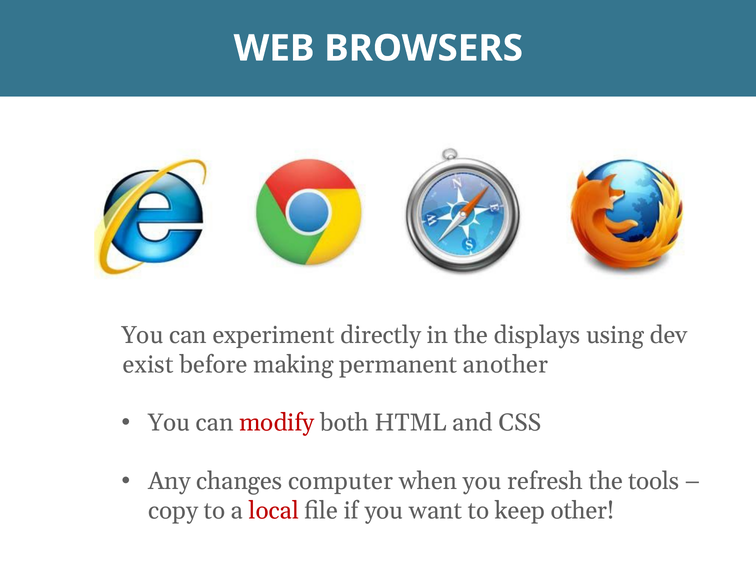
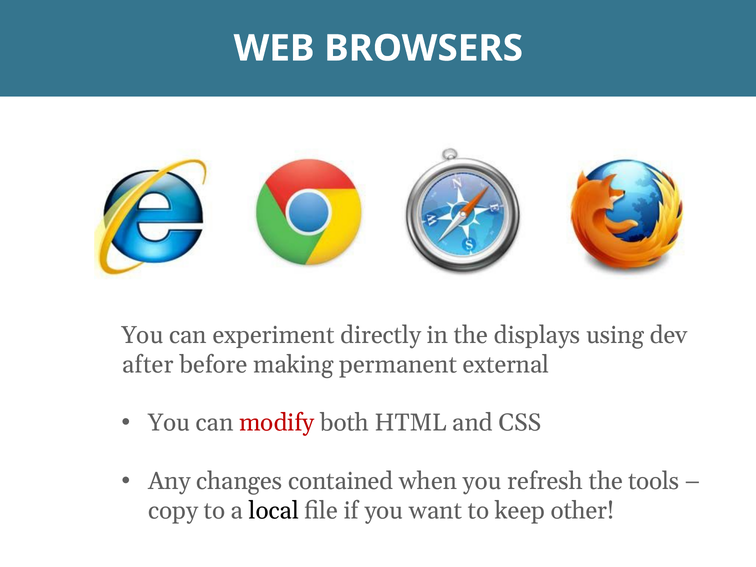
exist: exist -> after (148, 364)
another: another -> external (506, 364)
computer: computer -> contained (341, 481)
local colour: red -> black (274, 511)
